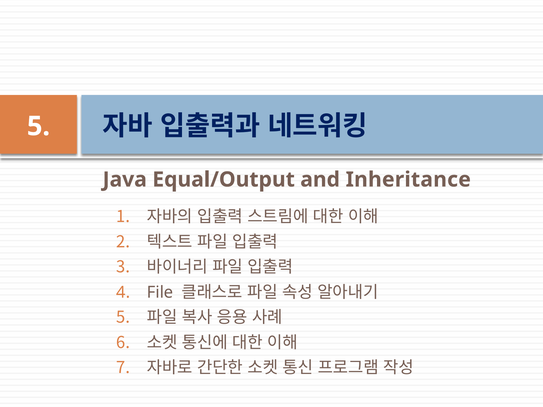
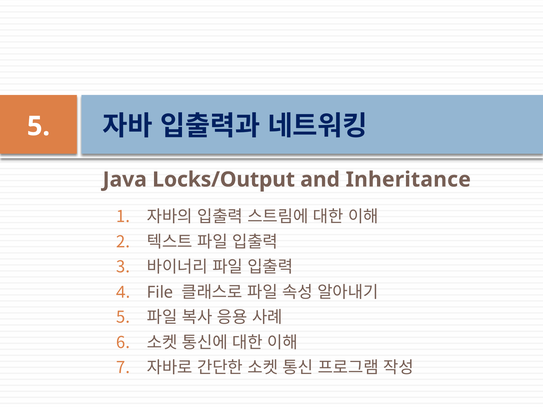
Equal/Output: Equal/Output -> Locks/Output (224, 180)
